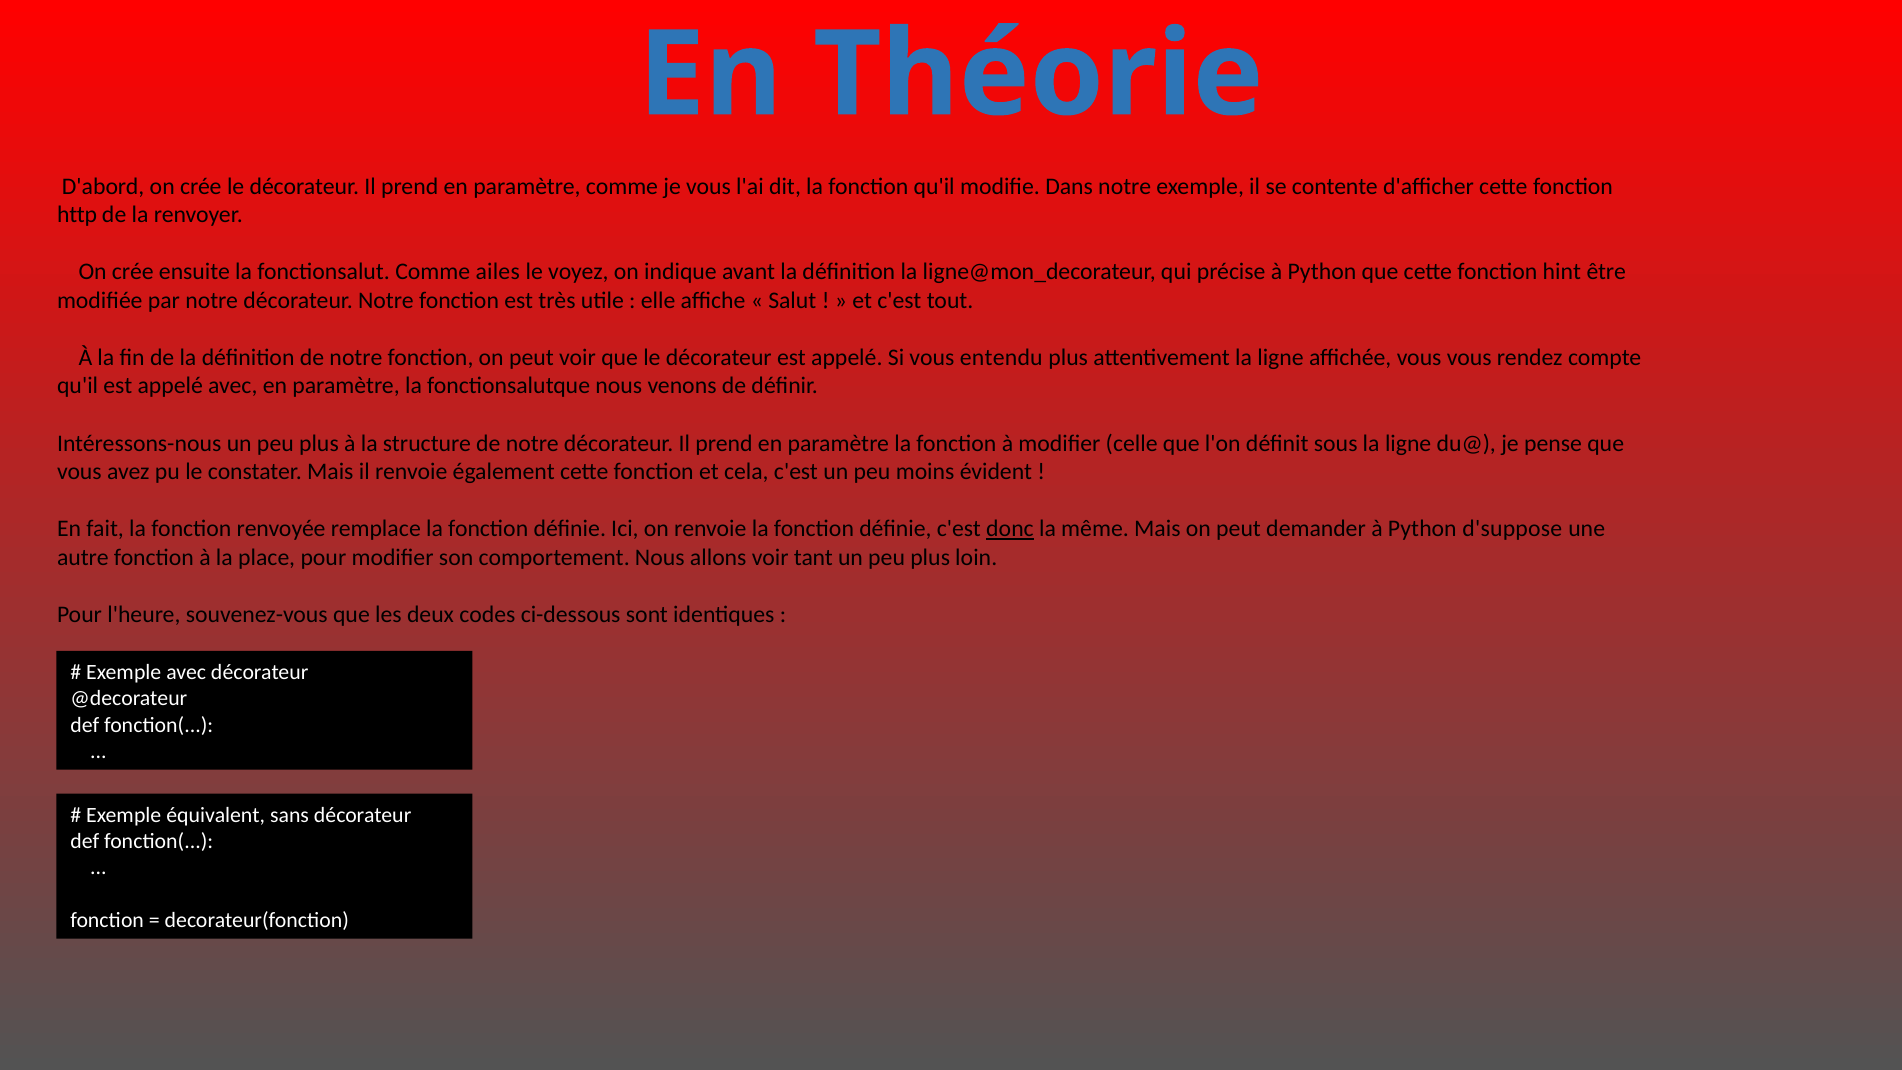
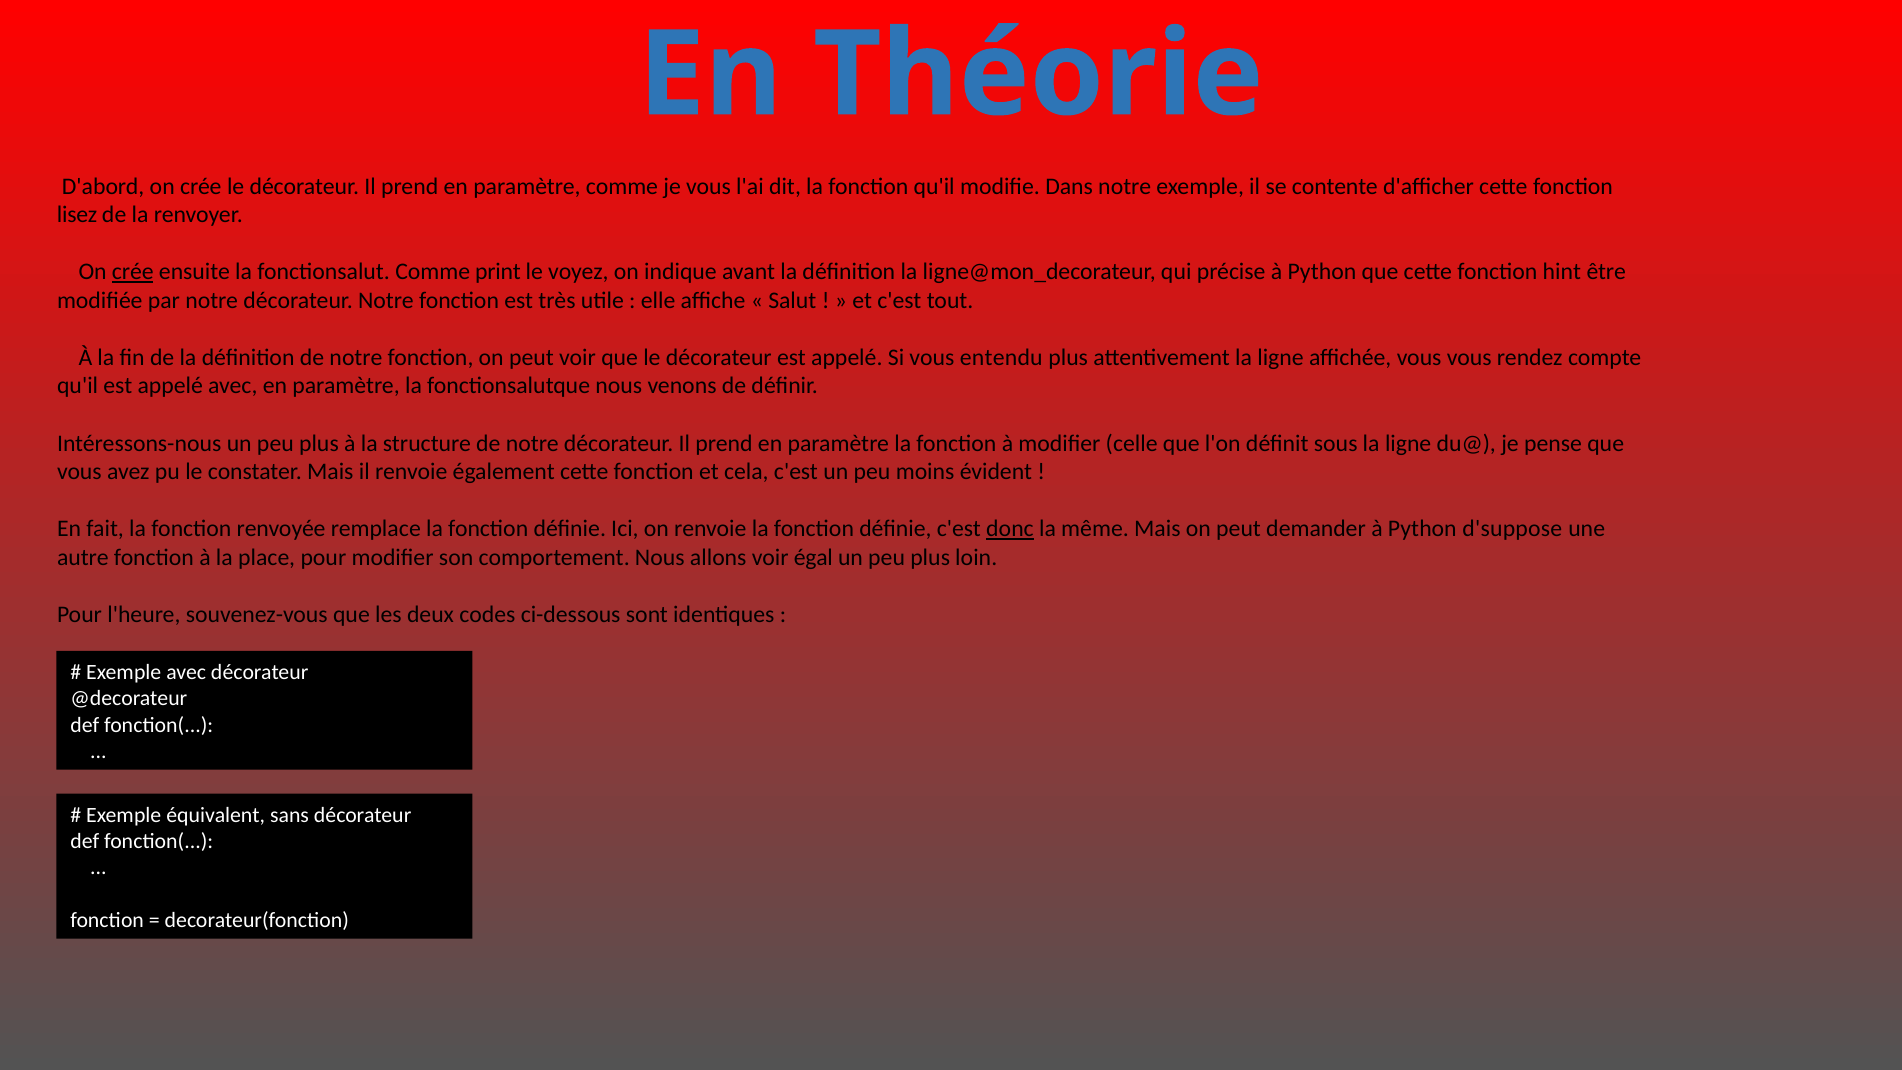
http: http -> lisez (77, 215)
crée underline: none -> present (133, 272)
ailes: ailes -> print (498, 272)
tant: tant -> égal (813, 557)
